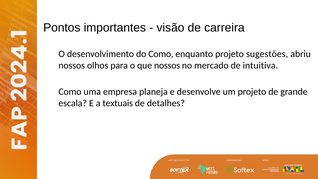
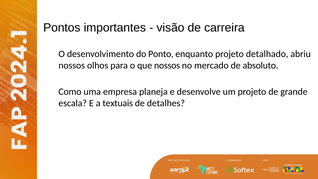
do Como: Como -> Ponto (161, 54)
sugestões: sugestões -> detalhado (267, 54)
intuitiva: intuitiva -> absoluto (260, 65)
